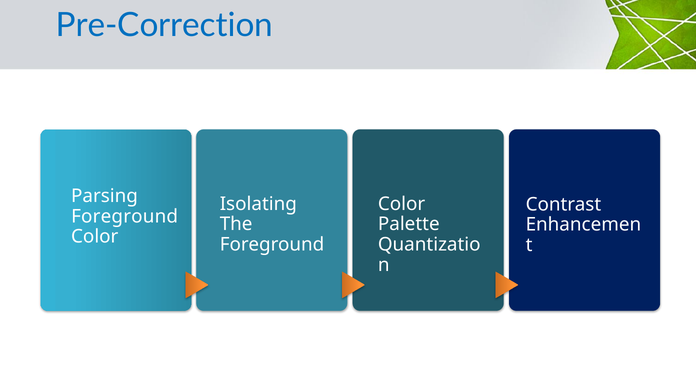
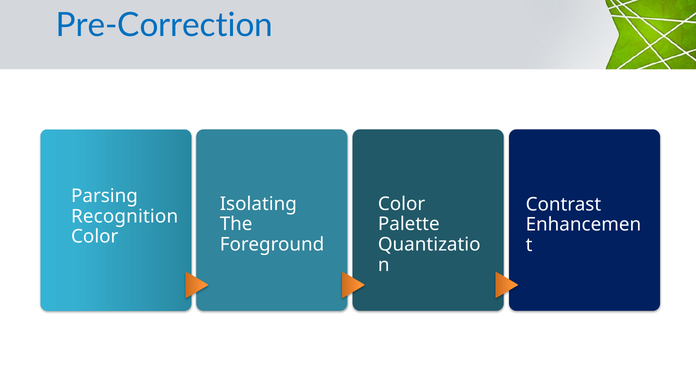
Foreground: Foreground -> Recognition (125, 216)
